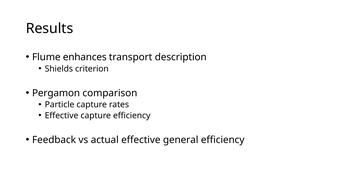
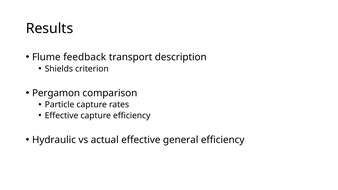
enhances: enhances -> feedback (85, 57)
Feedback: Feedback -> Hydraulic (54, 140)
